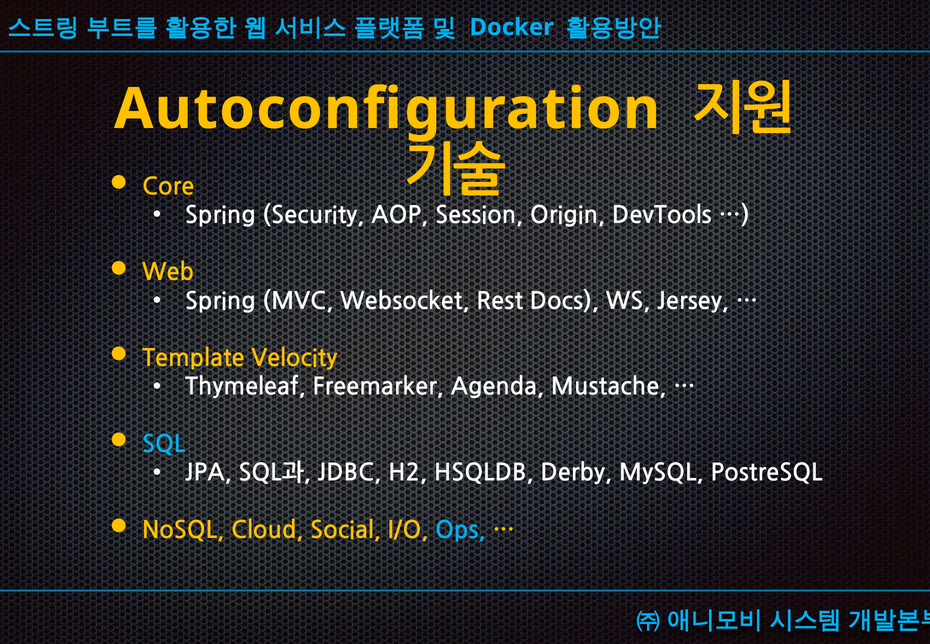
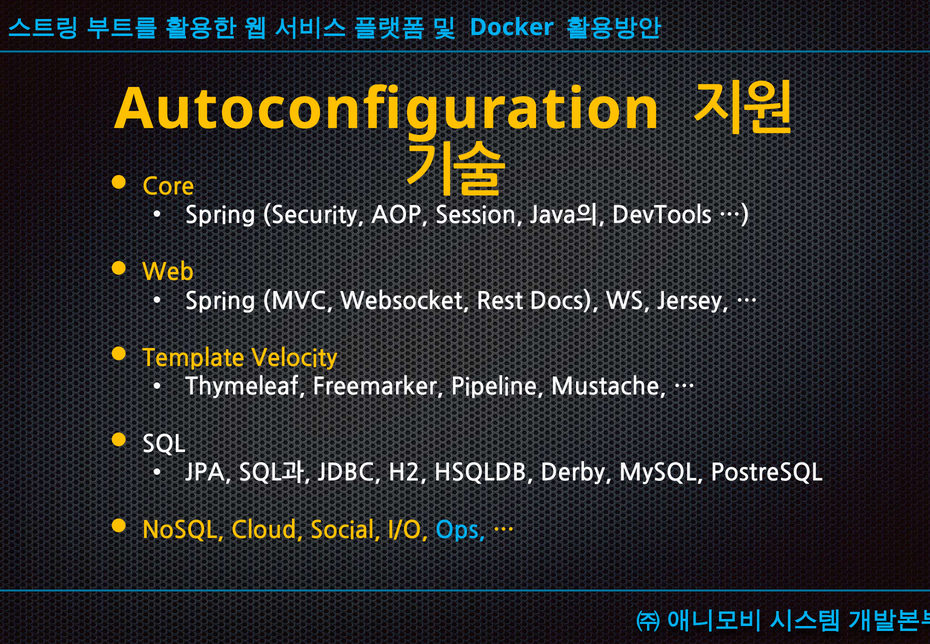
Origin: Origin -> Java의 (568, 215)
Agenda: Agenda -> Pipeline (497, 387)
SQL colour: light blue -> white (164, 444)
